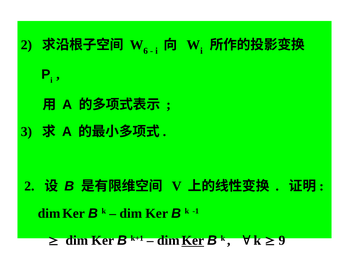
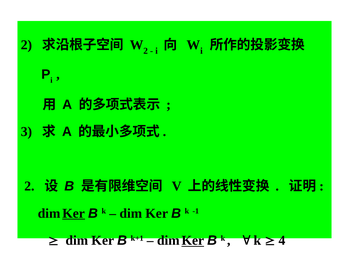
6: 6 -> 2 (146, 51)
Ker underline: none -> present (74, 213)
9: 9 -> 4 (282, 240)
